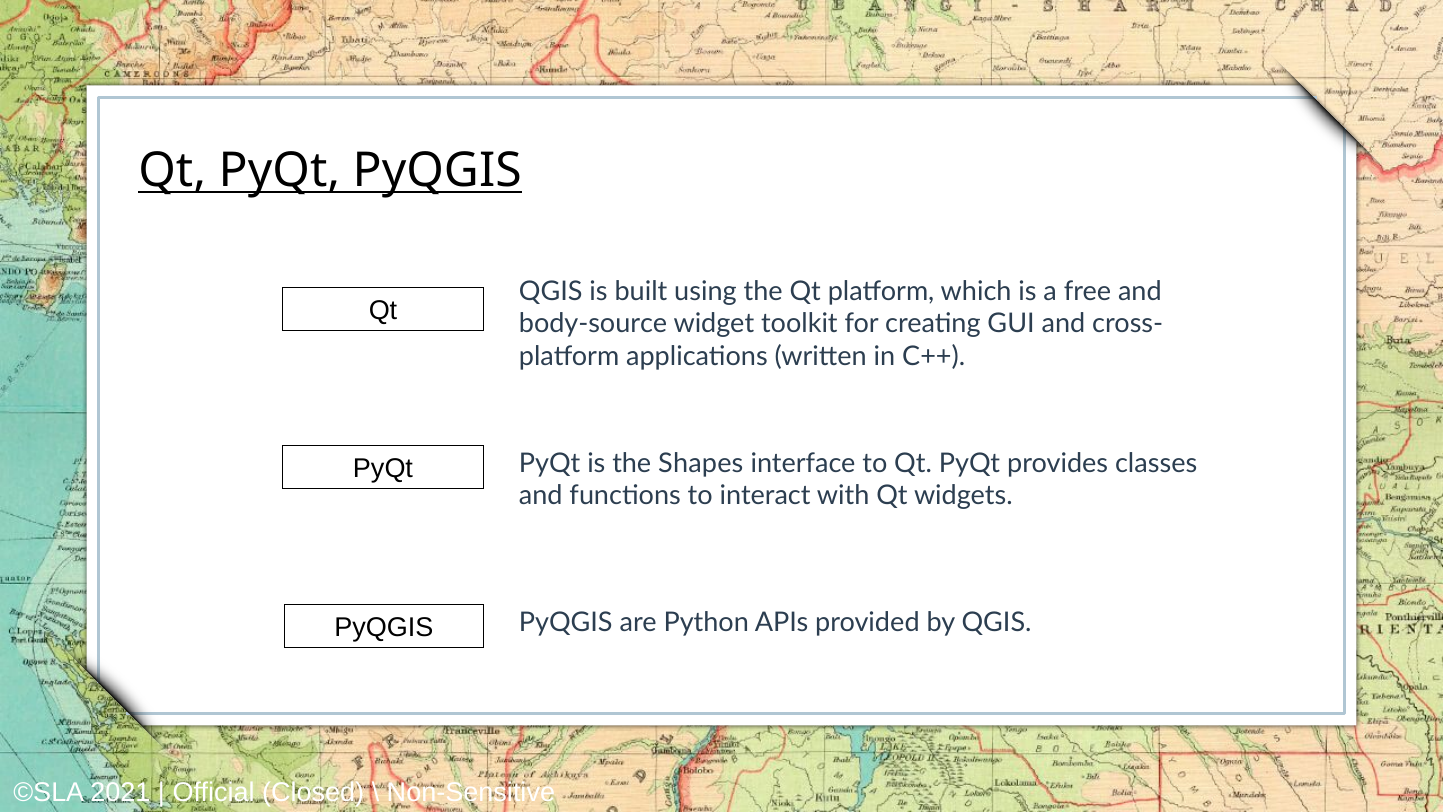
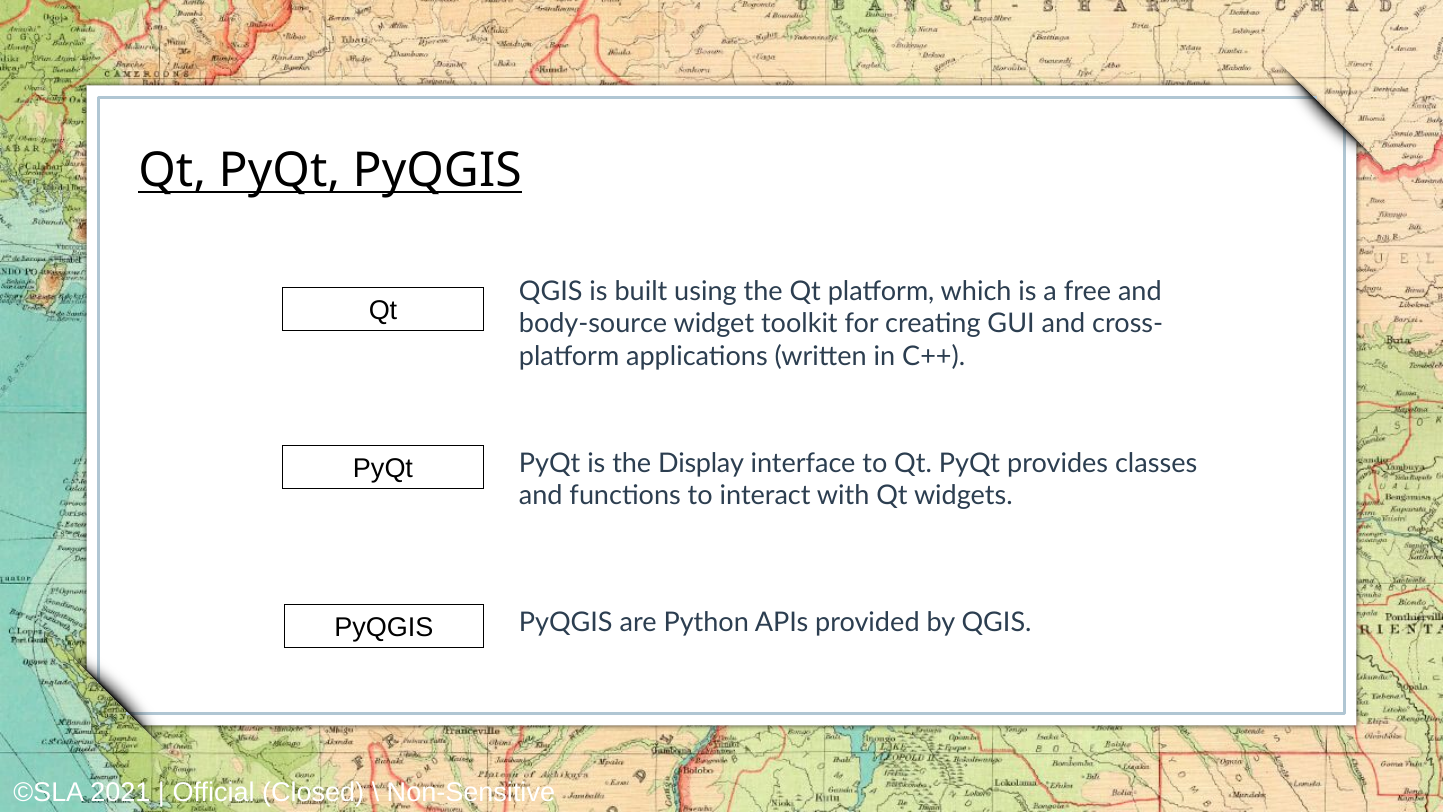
Shapes: Shapes -> Display (701, 463)
